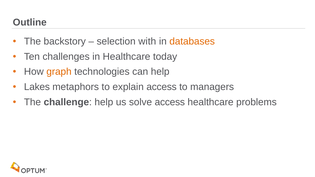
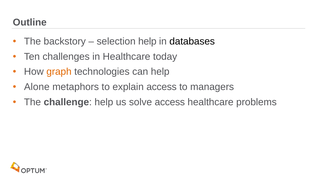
selection with: with -> help (147, 41)
databases colour: orange -> black (192, 41)
Lakes: Lakes -> Alone (37, 87)
